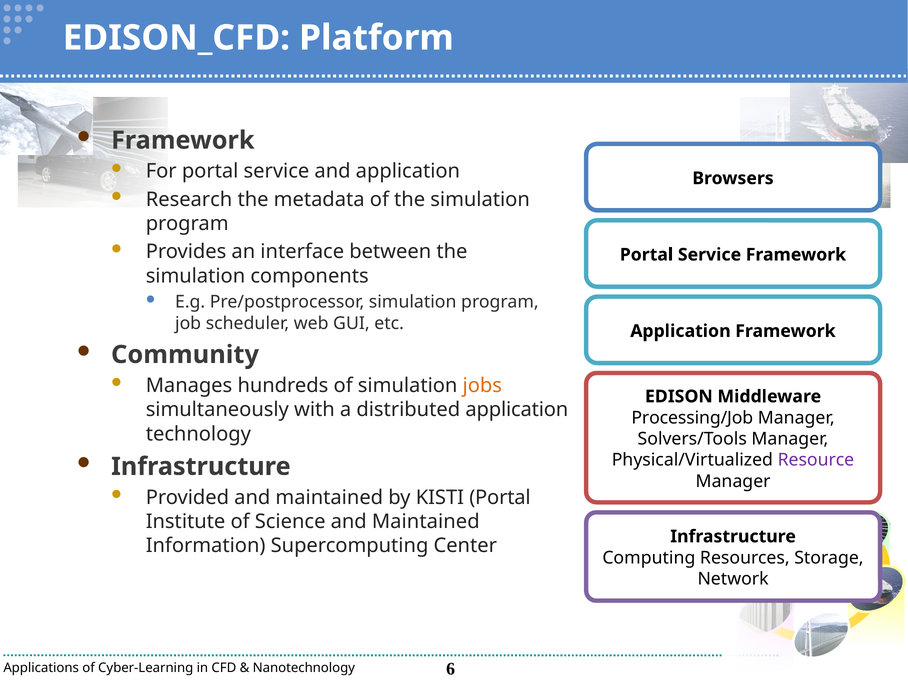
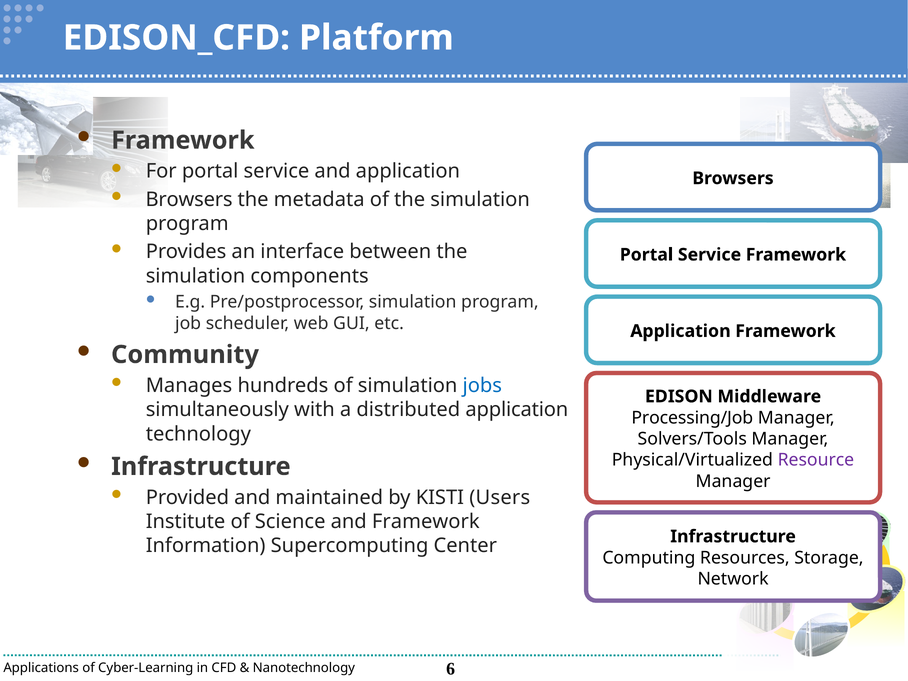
Research: Research -> Browsers (189, 199)
jobs colour: orange -> blue (482, 386)
KISTI Portal: Portal -> Users (500, 497)
Science and Maintained: Maintained -> Framework (426, 522)
